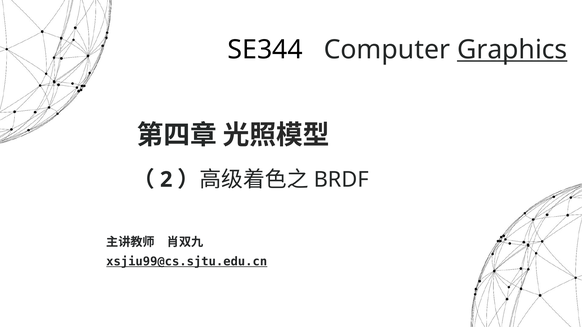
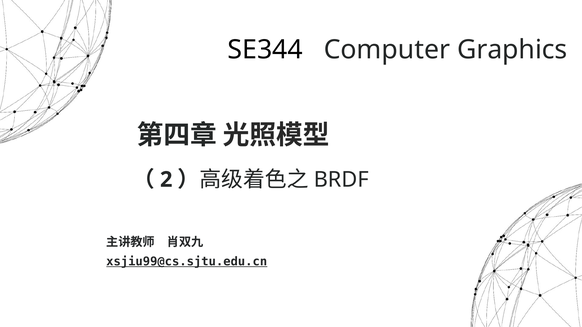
Graphics underline: present -> none (512, 50)
